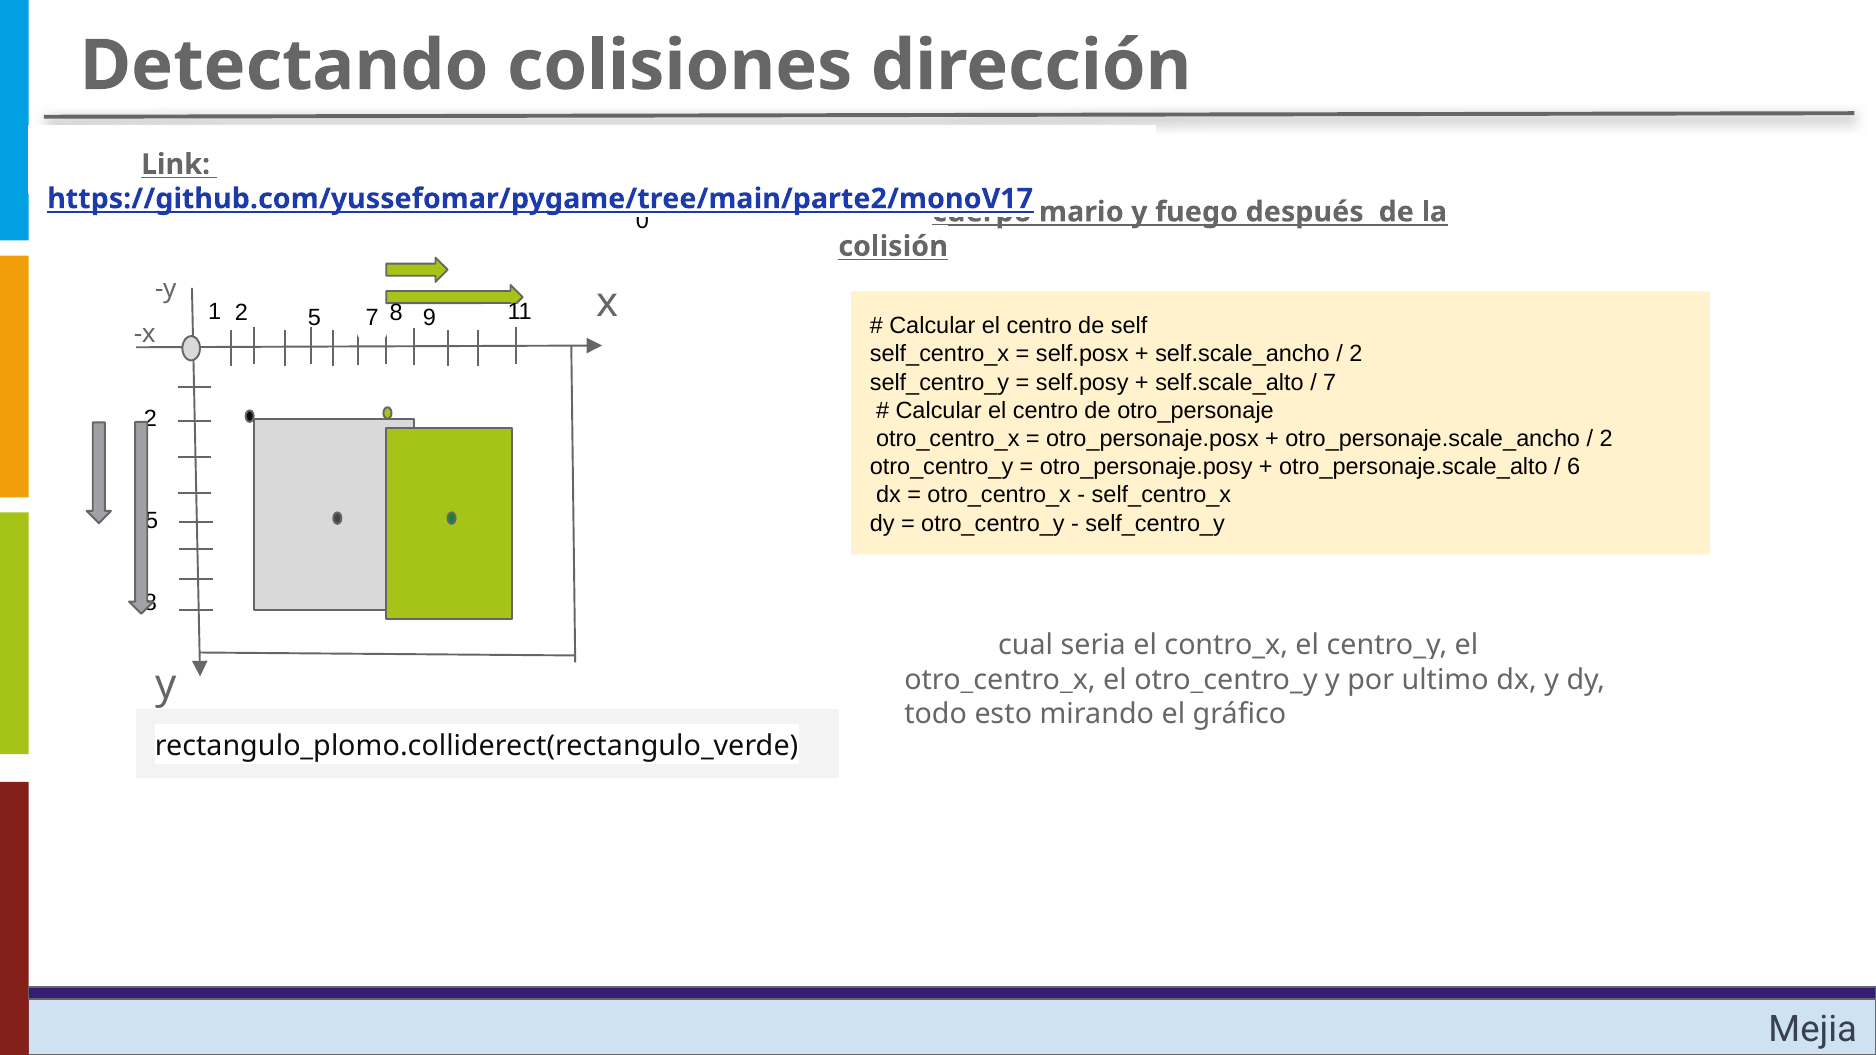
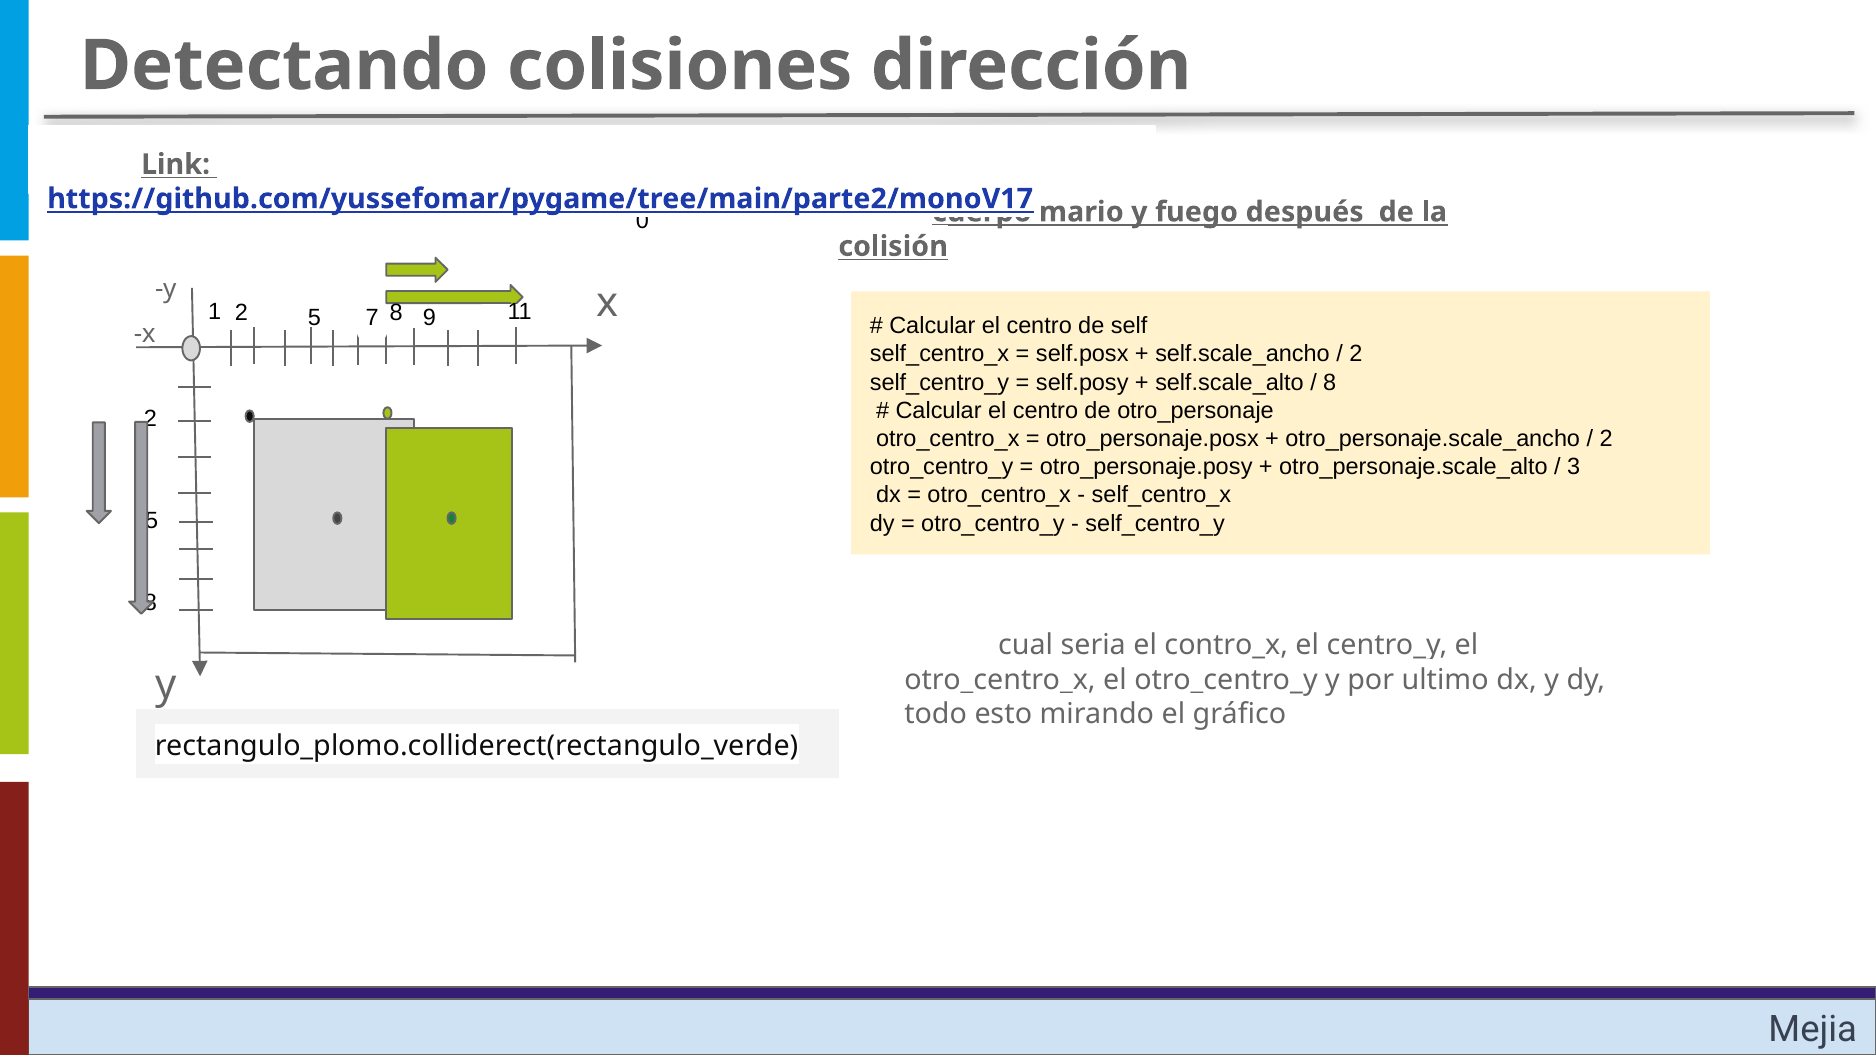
7: 7 -> 8 (1330, 382)
6: 6 -> 3 (1574, 467)
